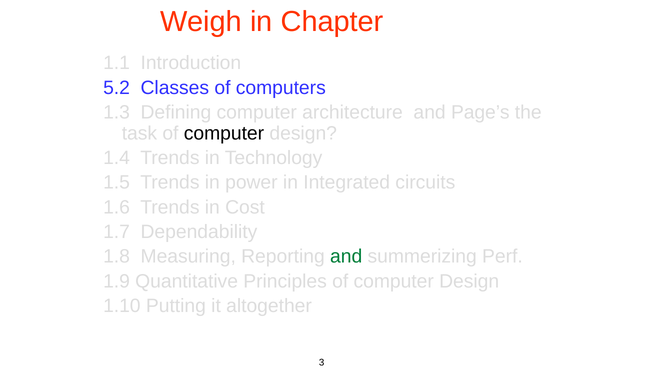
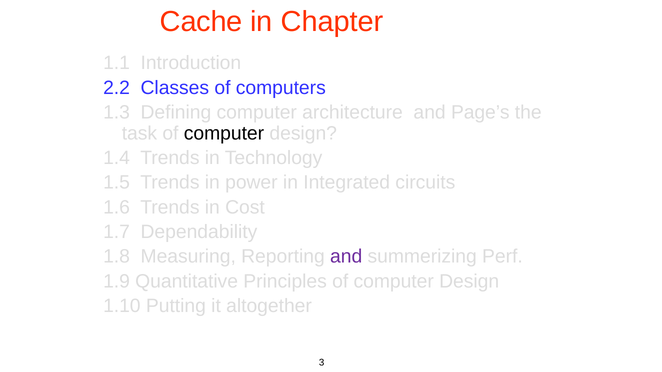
Weigh: Weigh -> Cache (201, 22)
5.2: 5.2 -> 2.2 (117, 88)
and colour: green -> purple (346, 257)
